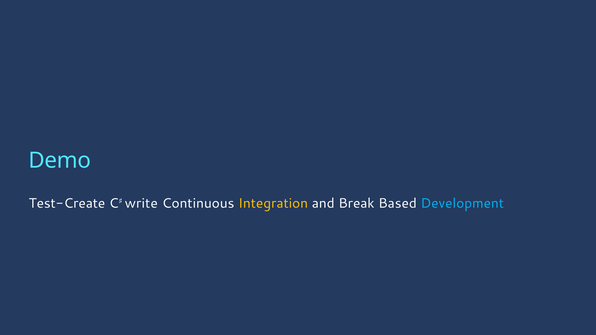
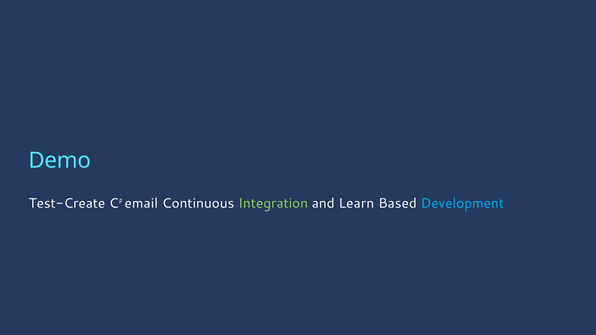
write: write -> email (141, 204)
Integration colour: yellow -> light green (273, 204)
Break: Break -> Learn (356, 204)
